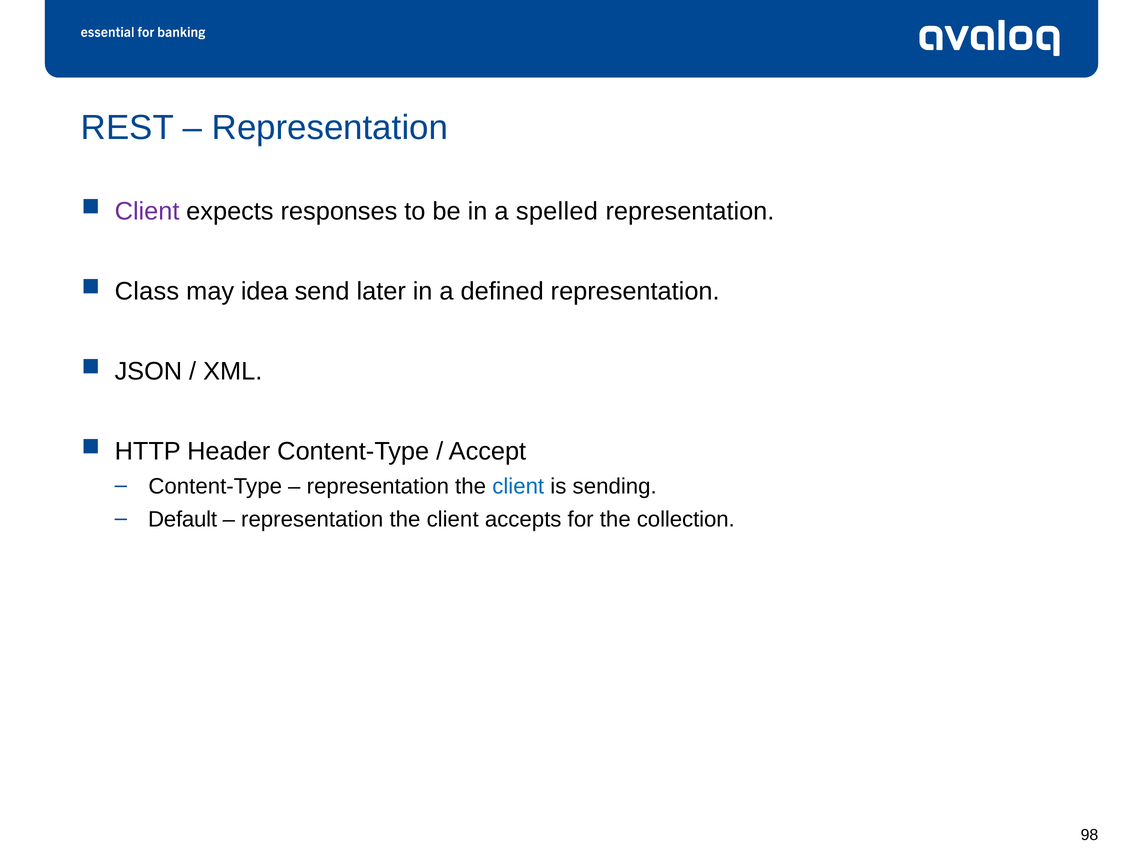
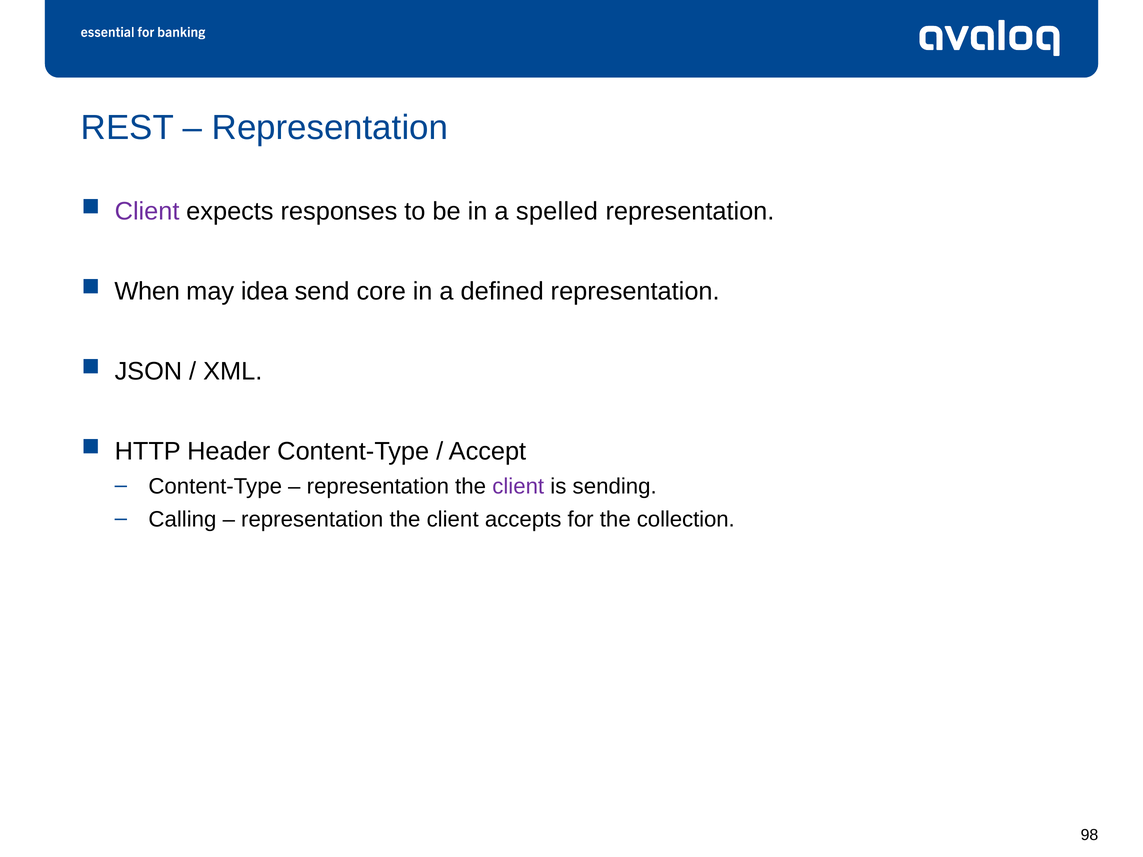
Class: Class -> When (147, 292)
later: later -> core (381, 292)
client colour: blue -> purple (518, 486)
Default: Default -> Calling (182, 519)
